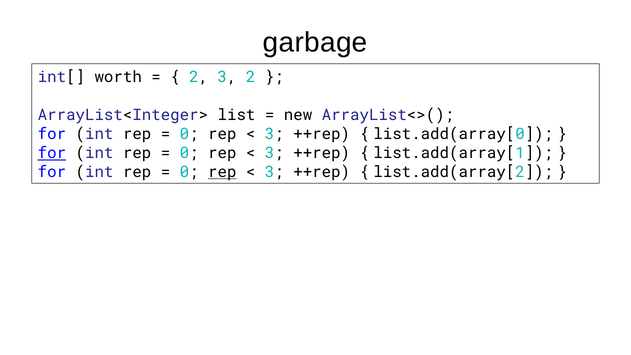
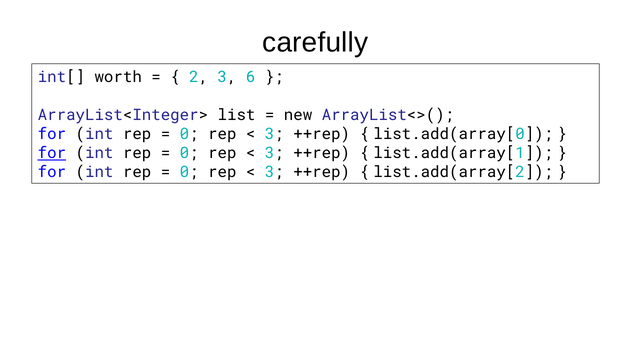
garbage: garbage -> carefully (315, 43)
3 2: 2 -> 6 (251, 77)
rep underline: present -> none (222, 172)
